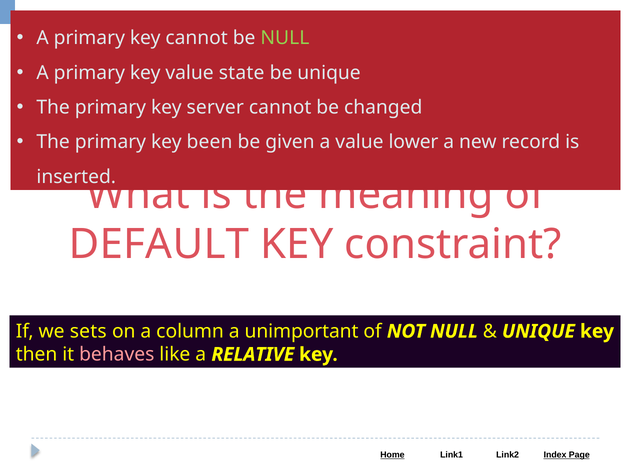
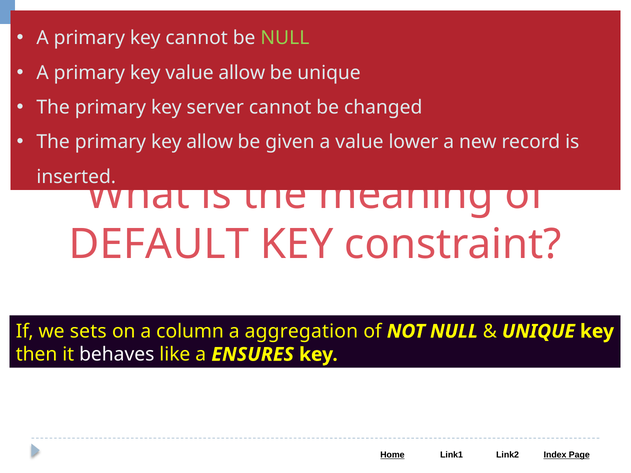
value state: state -> allow (242, 73)
key been: been -> allow (210, 142)
unimportant: unimportant -> aggregation (301, 331)
behaves colour: pink -> white (117, 355)
RELATIVE: RELATIVE -> ENSURES (253, 355)
